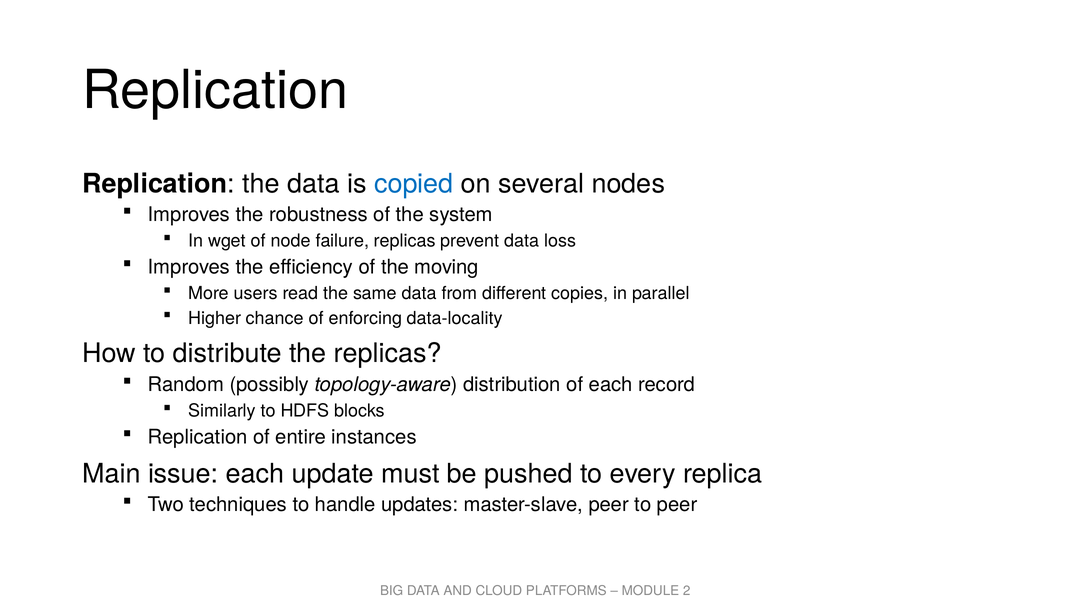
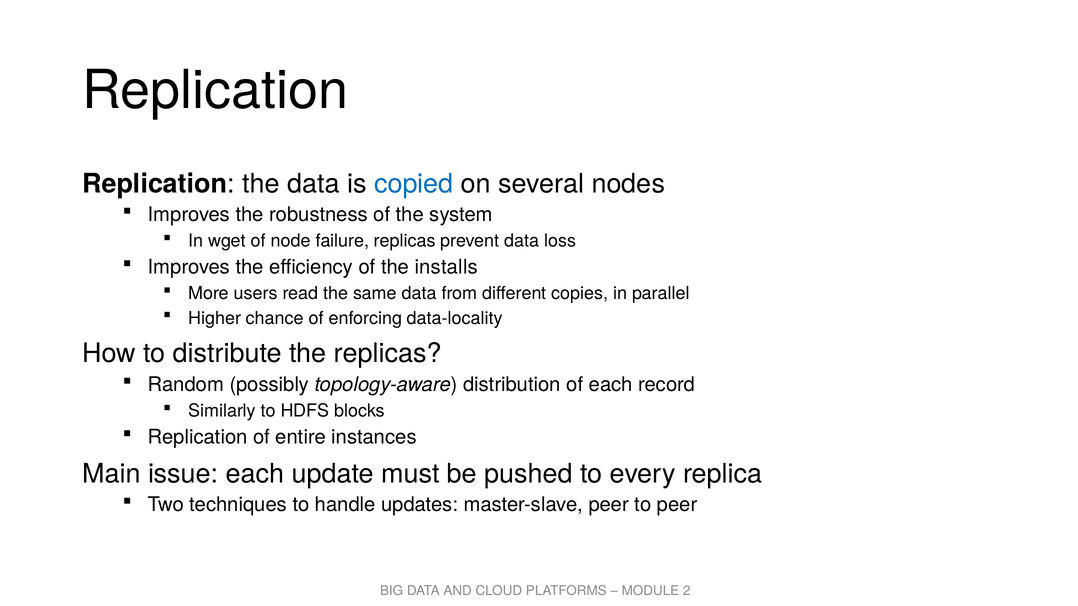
moving: moving -> installs (446, 267)
